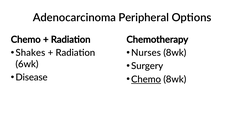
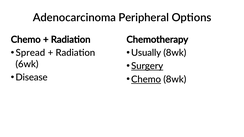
Shakes: Shakes -> Spread (30, 53)
Nurses: Nurses -> Usually (146, 53)
Surgery underline: none -> present (147, 66)
